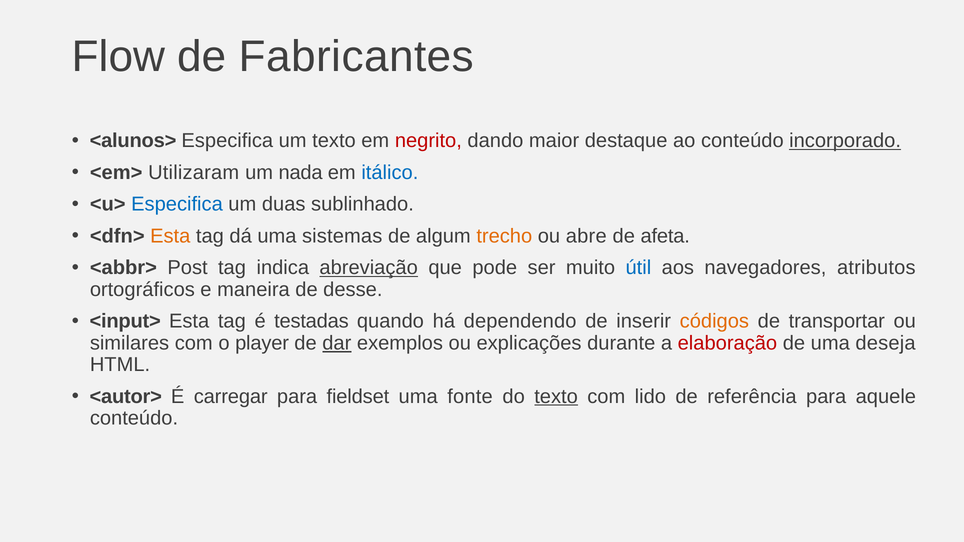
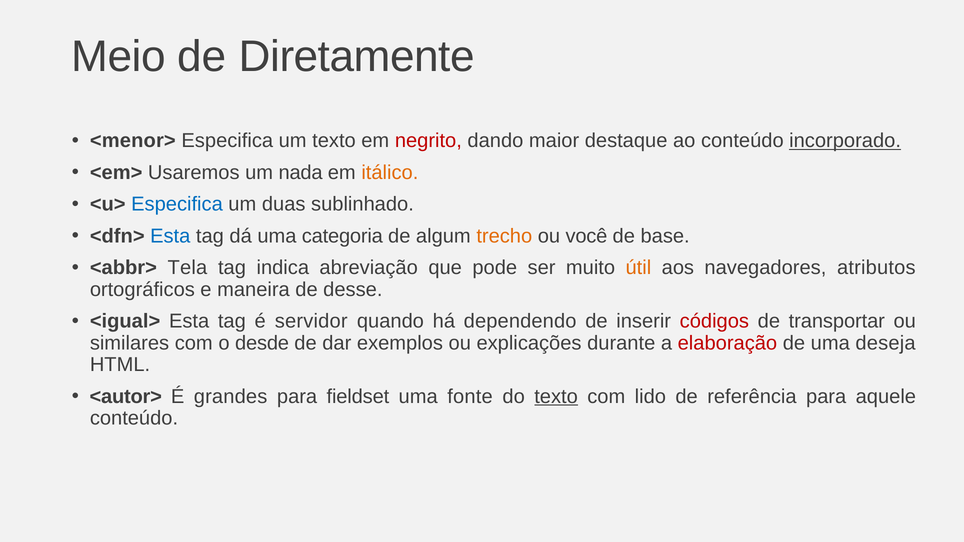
Flow: Flow -> Meio (119, 57)
Fabricantes: Fabricantes -> Diretamente (357, 57)
<alunos>: <alunos> -> <menor> (133, 141)
Utilizaram: Utilizaram -> Usaremos (194, 173)
itálico colour: blue -> orange (390, 173)
Esta colour: orange -> blue (170, 236)
sistemas: sistemas -> categoria (342, 236)
abre: abre -> você (586, 236)
afeta: afeta -> base (665, 236)
Post: Post -> Tela (187, 268)
abreviação underline: present -> none (369, 268)
útil colour: blue -> orange (638, 268)
<input>: <input> -> <igual> (125, 321)
testadas: testadas -> servidor (311, 321)
códigos colour: orange -> red (714, 321)
player: player -> desde (262, 343)
dar underline: present -> none (337, 343)
carregar: carregar -> grandes (231, 397)
